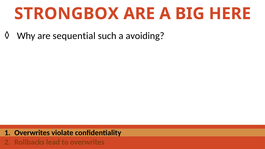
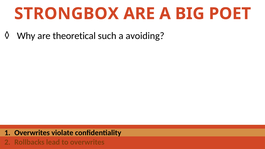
HERE: HERE -> POET (230, 14)
sequential: sequential -> theoretical (74, 36)
